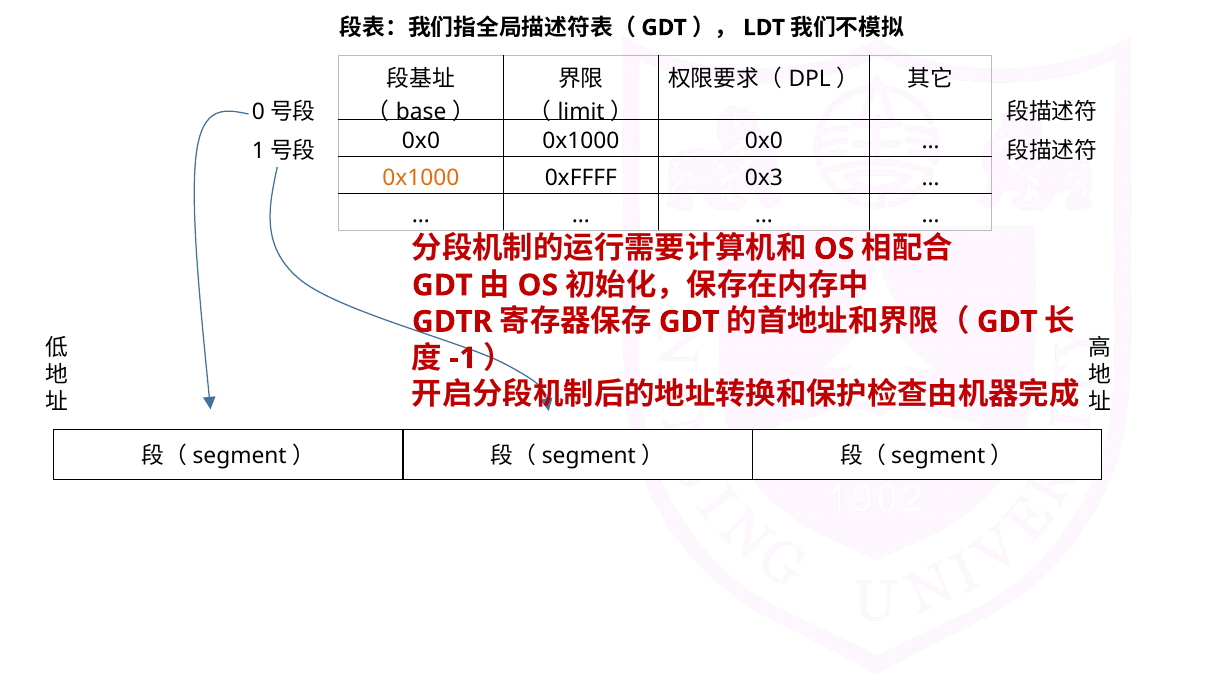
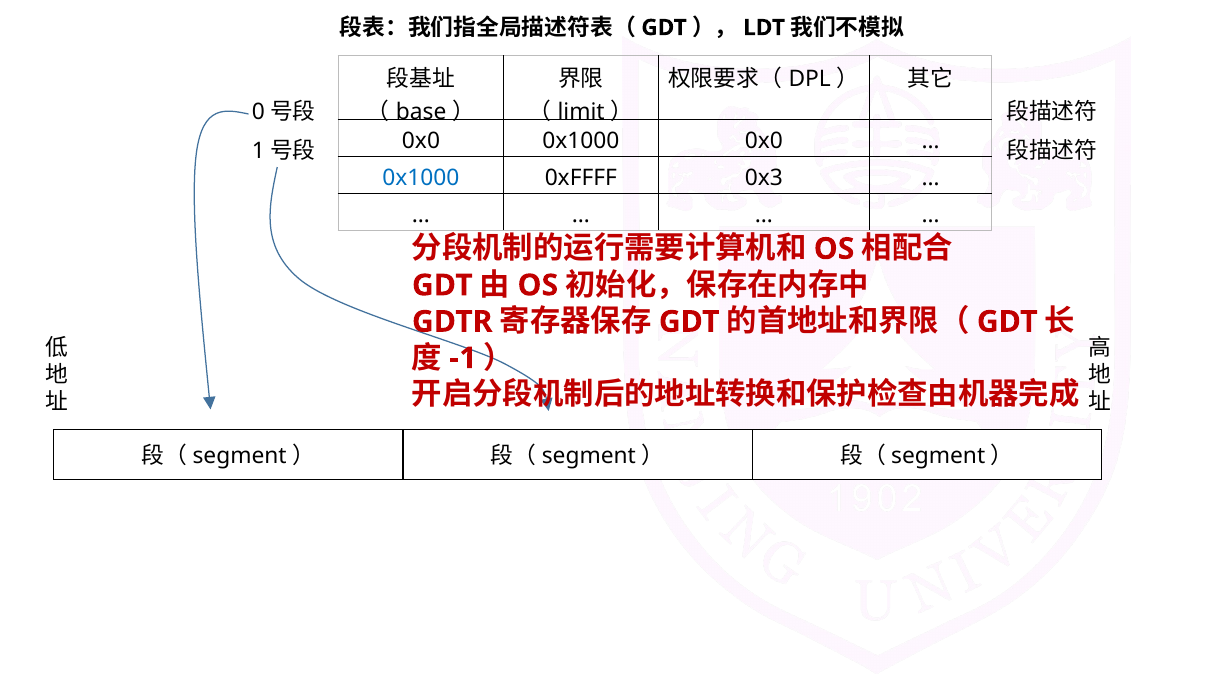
0x1000 colour: orange -> blue (421, 178)
